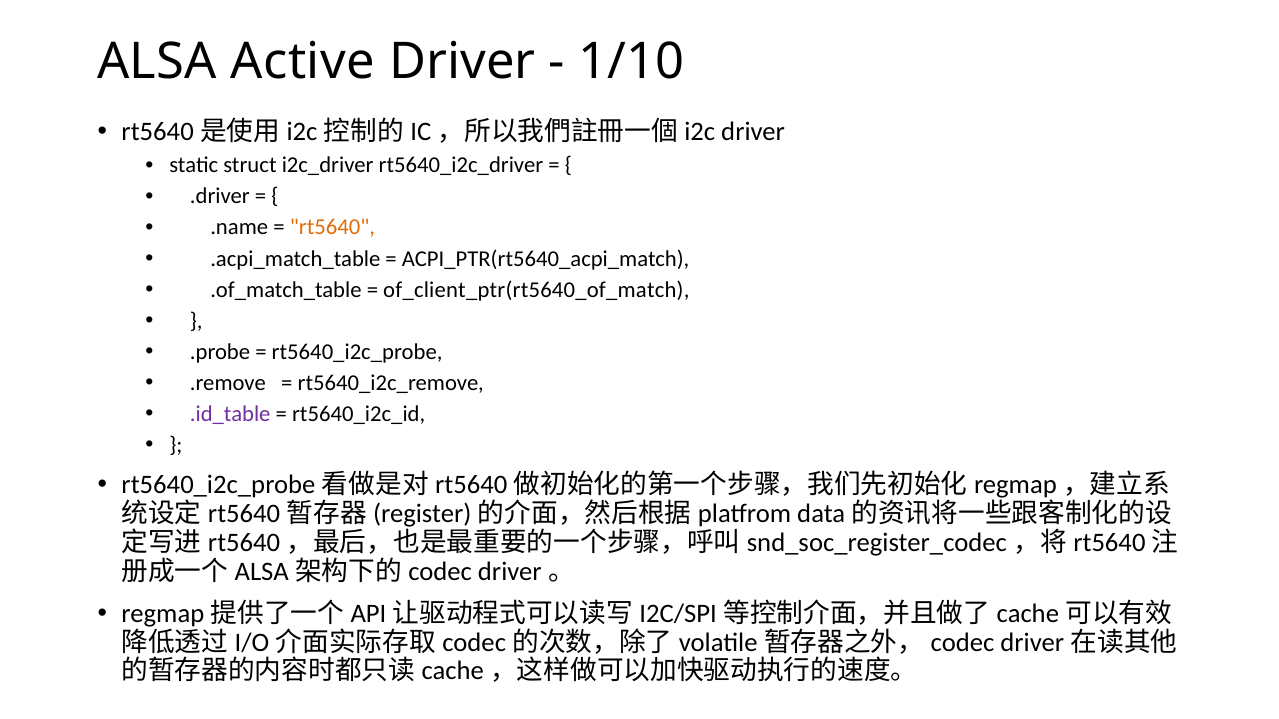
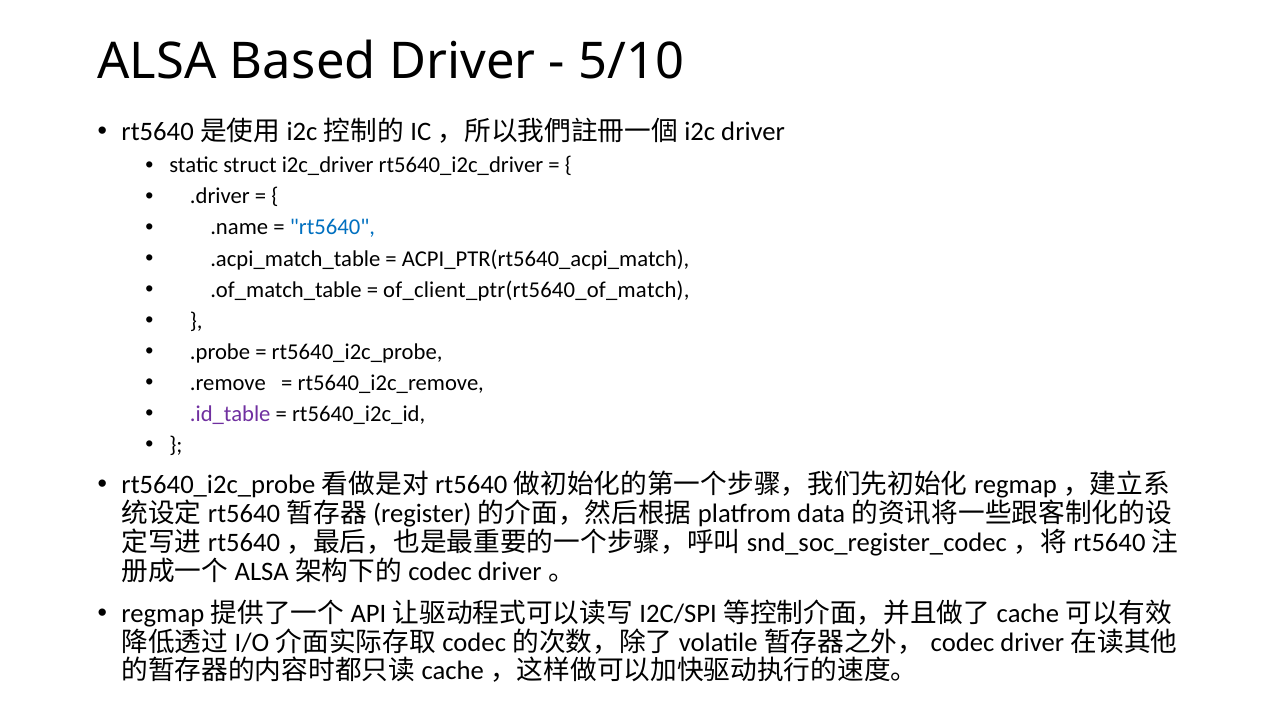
Active: Active -> Based (303, 62)
1/10: 1/10 -> 5/10 (631, 62)
rt5640 colour: orange -> blue (332, 228)
